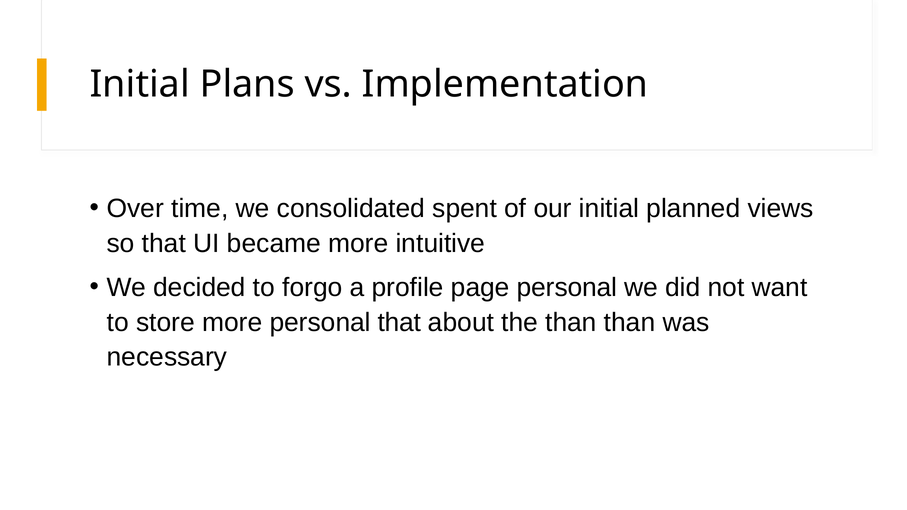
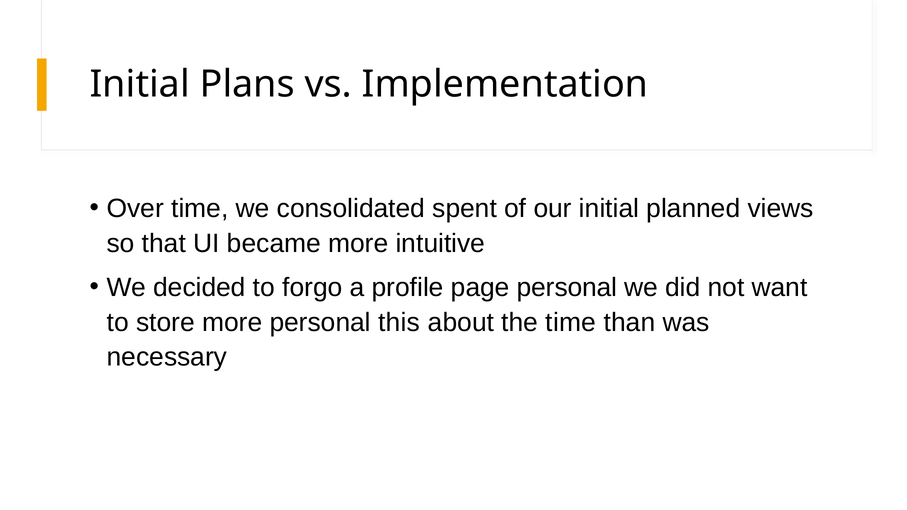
personal that: that -> this (399, 323)
the than: than -> time (571, 323)
